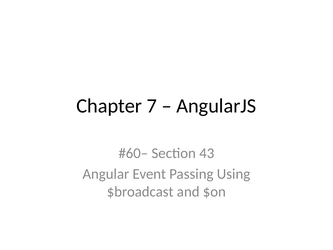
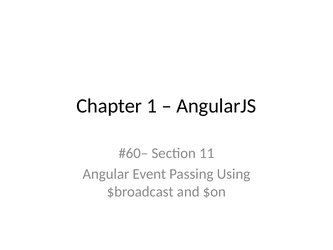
7: 7 -> 1 (152, 106)
43: 43 -> 11 (207, 153)
